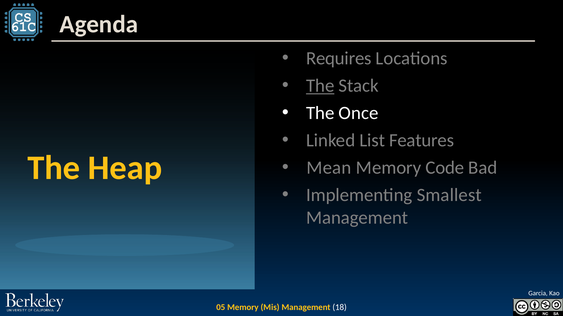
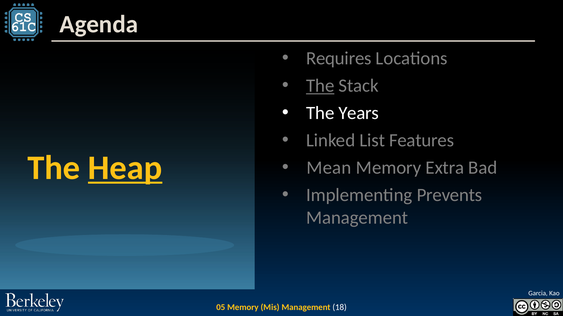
Once: Once -> Years (359, 113)
Heap underline: none -> present (125, 168)
Code: Code -> Extra (445, 168)
Smallest: Smallest -> Prevents (449, 196)
